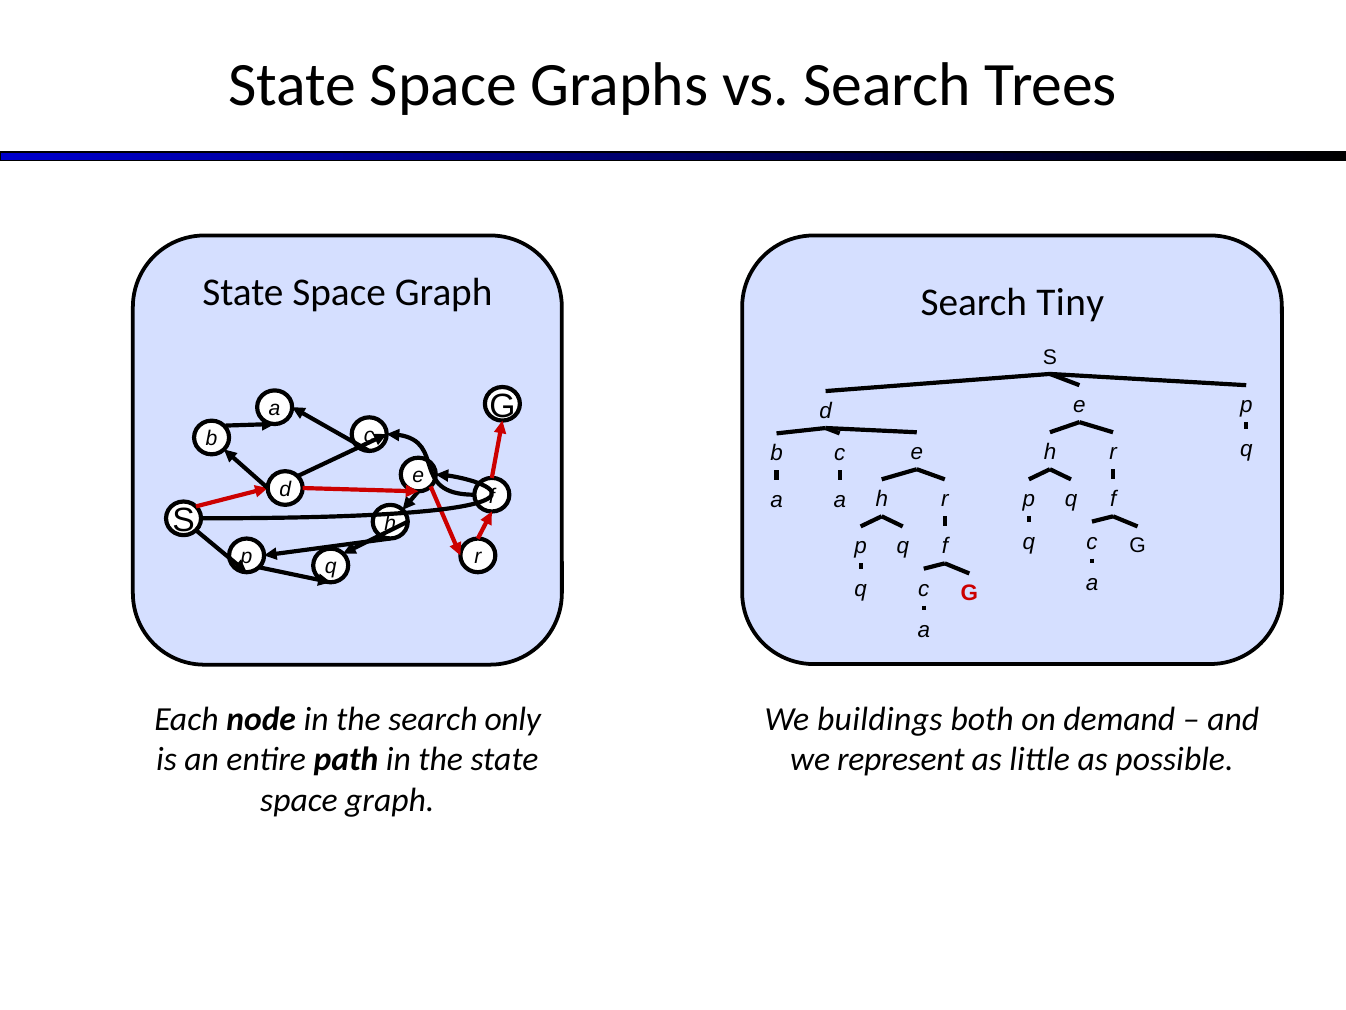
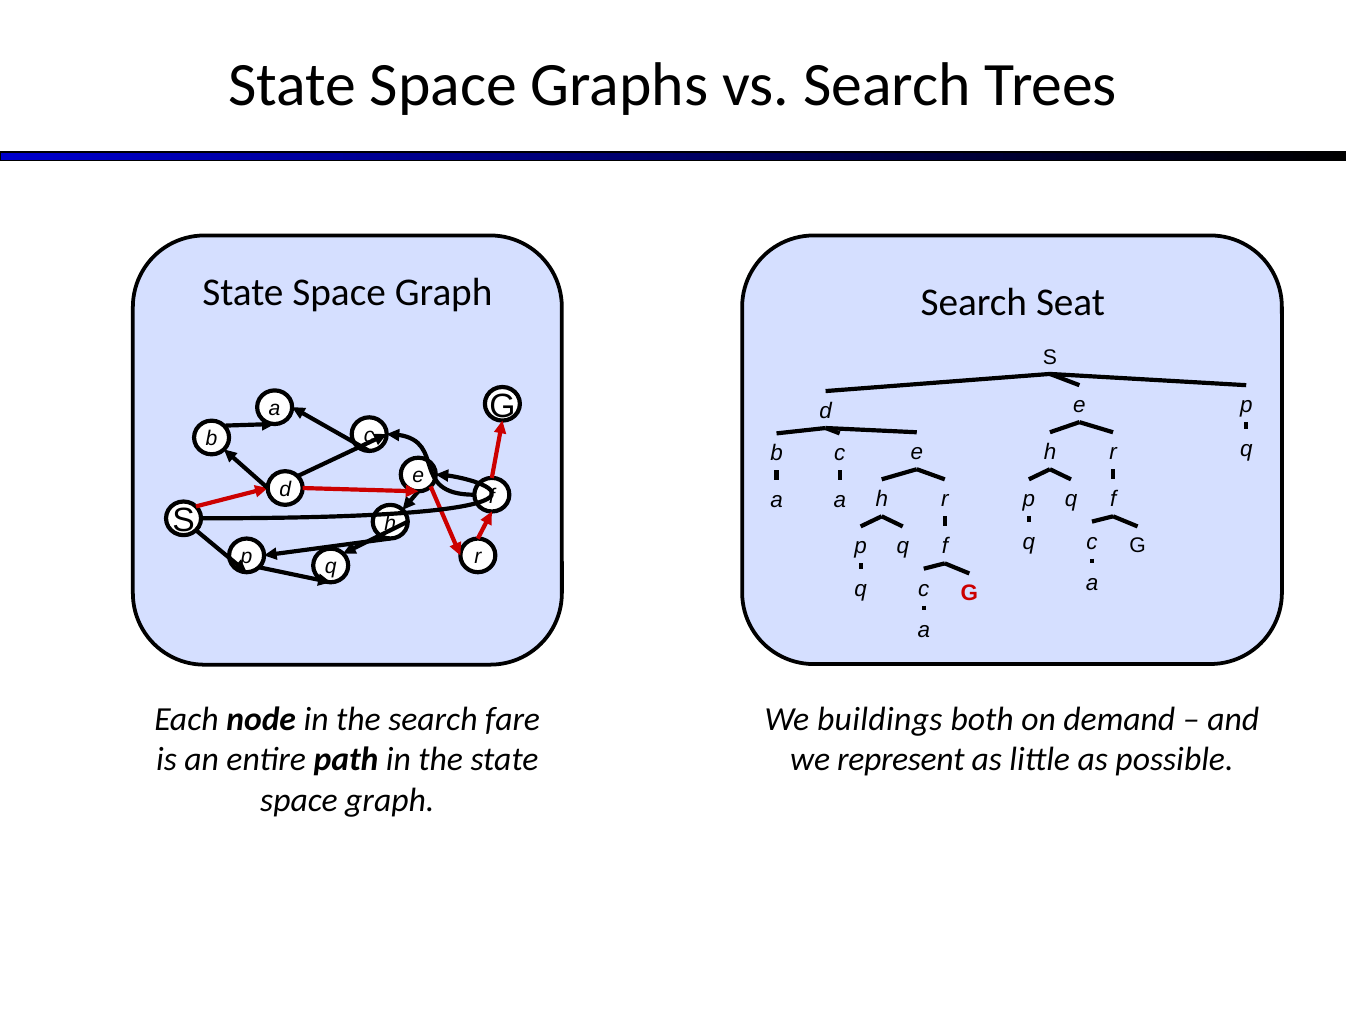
Tiny: Tiny -> Seat (1071, 303)
only: only -> fare (513, 719)
